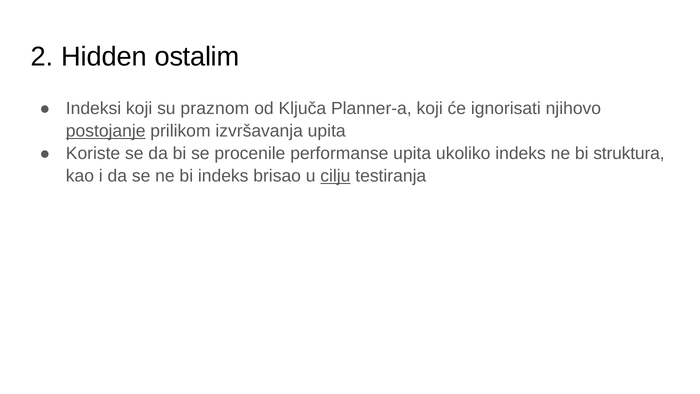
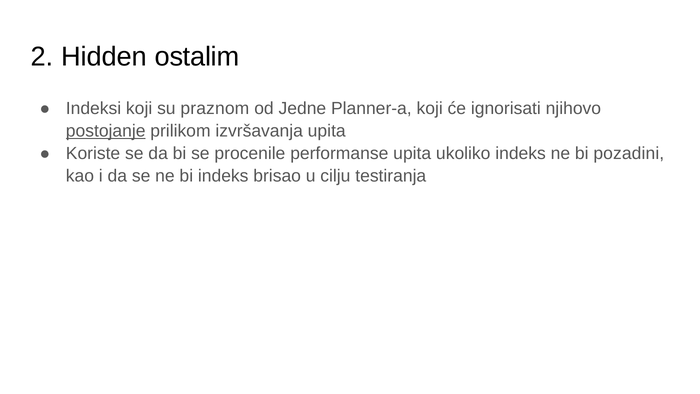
Ključa: Ključa -> Jedne (302, 108)
struktura: struktura -> pozadini (629, 153)
cilju underline: present -> none (335, 176)
